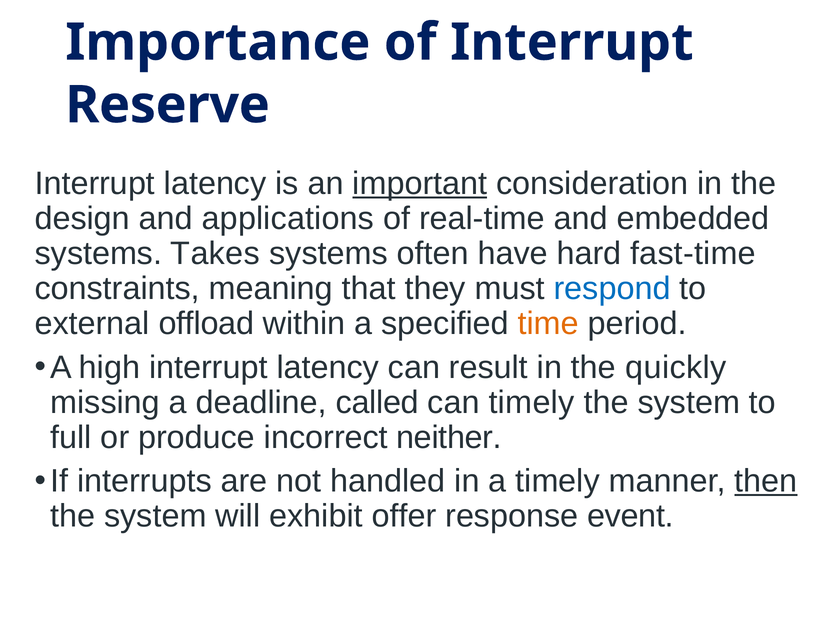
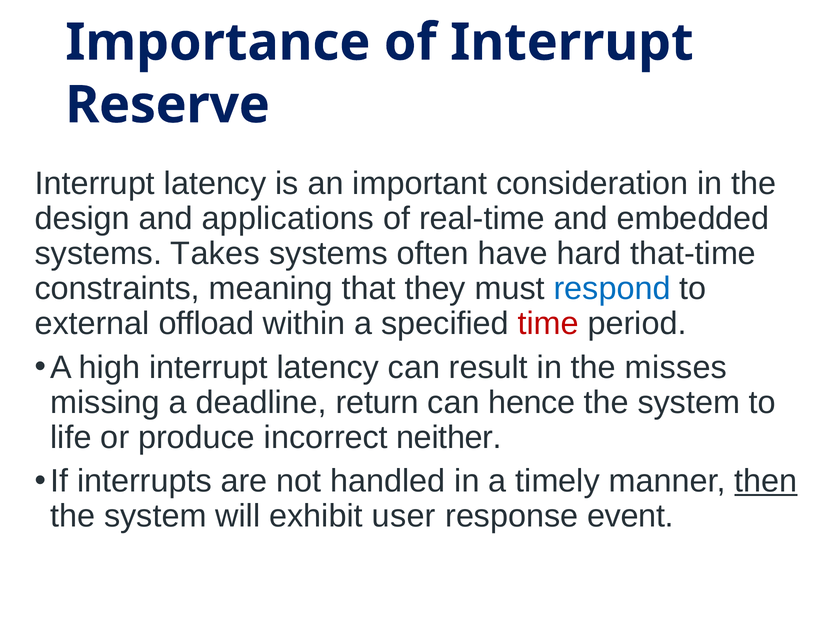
important underline: present -> none (420, 184)
fast-time: fast-time -> that-time (693, 254)
time colour: orange -> red (548, 324)
quickly: quickly -> misses (676, 367)
called: called -> return (377, 402)
can timely: timely -> hence (532, 402)
full: full -> life (71, 437)
offer: offer -> user (404, 516)
